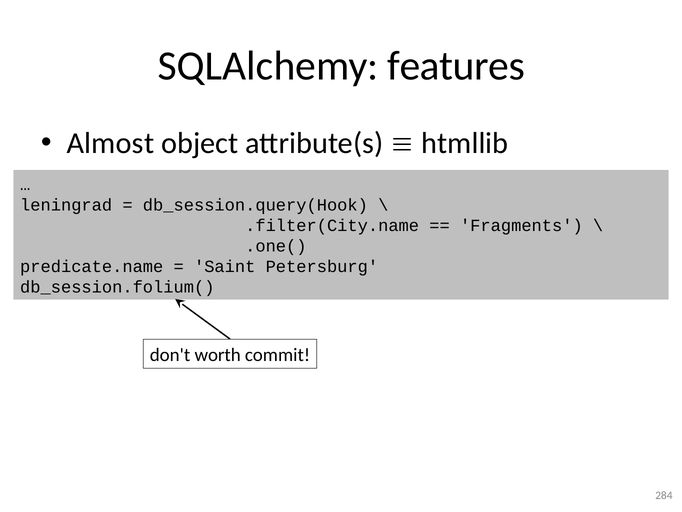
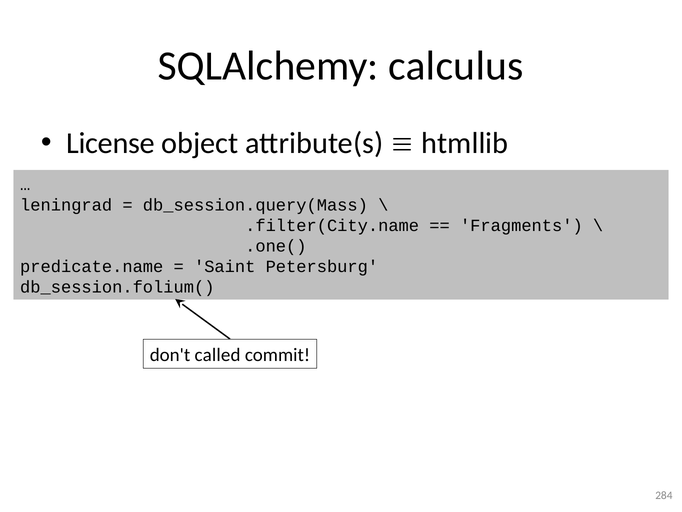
features: features -> calculus (456, 66)
Almost: Almost -> License (111, 143)
db_session.query(Hook: db_session.query(Hook -> db_session.query(Mass (255, 205)
worth: worth -> called (218, 355)
